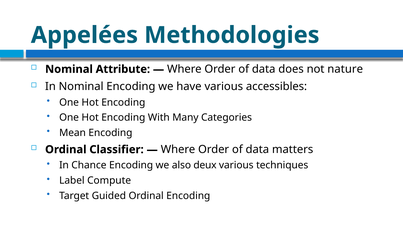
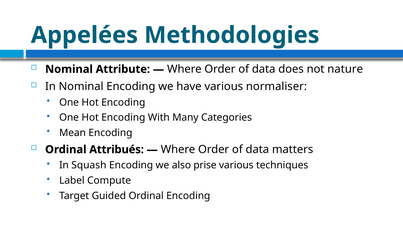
accessibles: accessibles -> normaliser (276, 86)
Classifier: Classifier -> Attribués (117, 149)
Chance: Chance -> Squash (89, 165)
deux: deux -> prise (205, 165)
